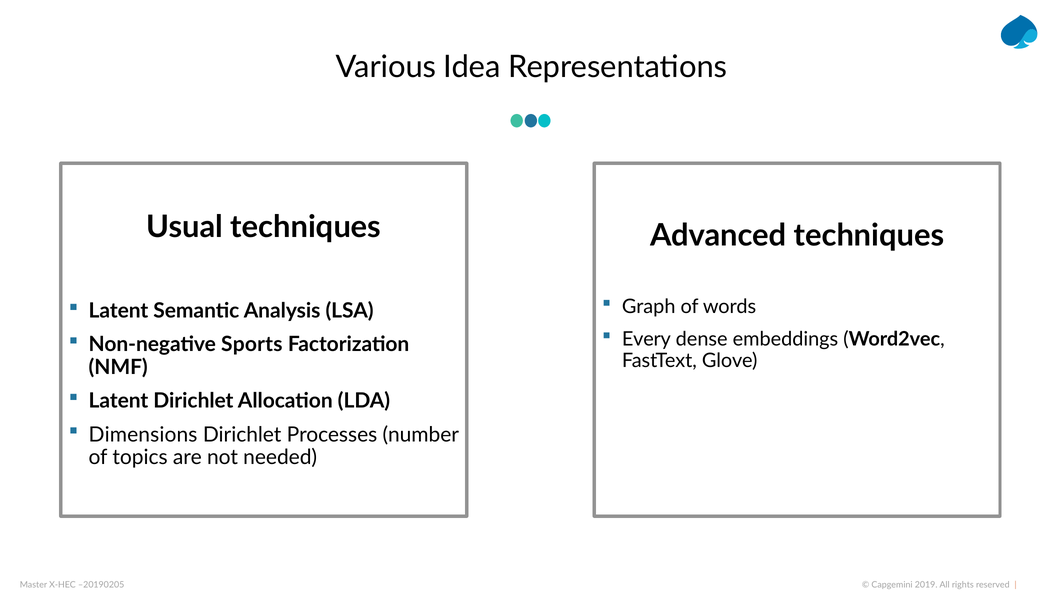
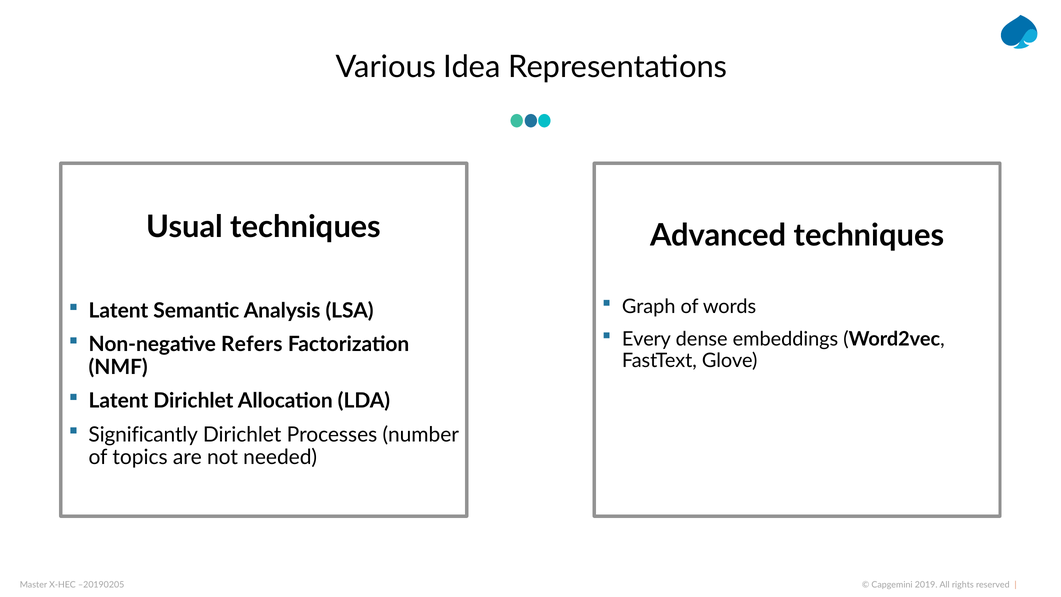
Sports: Sports -> Refers (252, 344)
Dimensions: Dimensions -> Significantly (143, 434)
